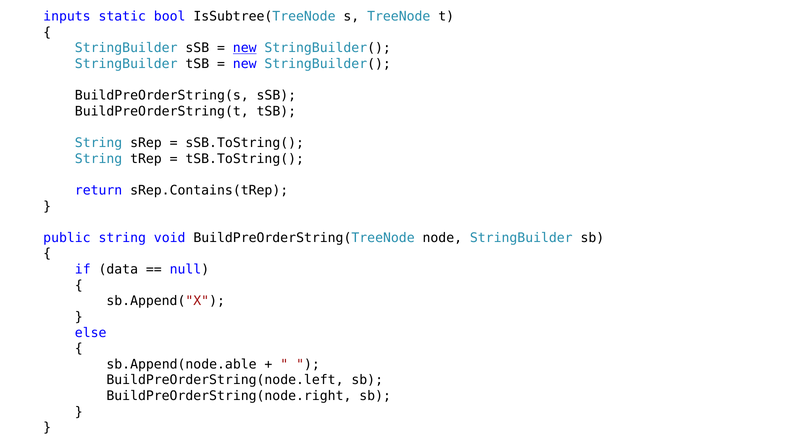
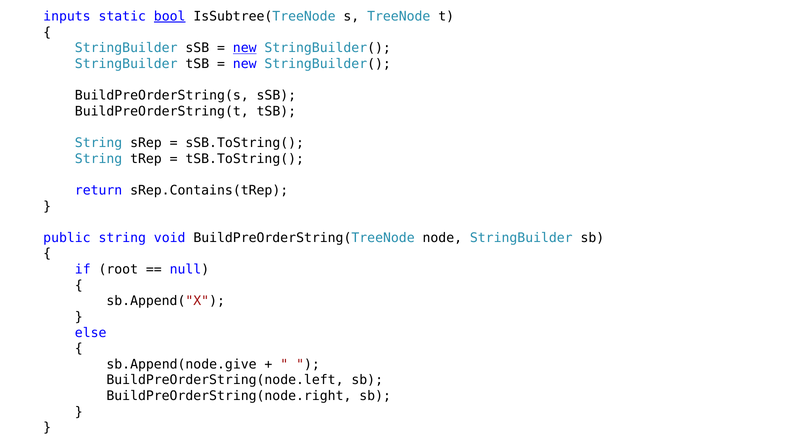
bool underline: none -> present (170, 16)
data: data -> root (118, 269)
sb.Append(node.able: sb.Append(node.able -> sb.Append(node.give (182, 364)
